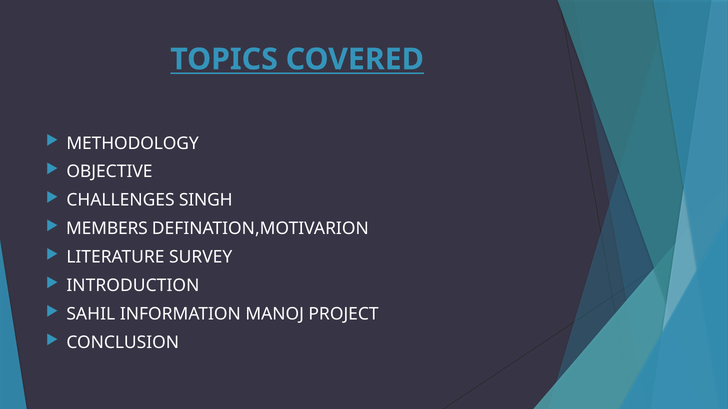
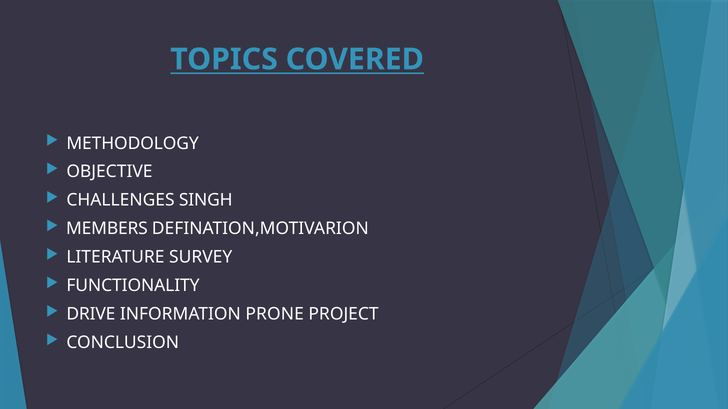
INTRODUCTION: INTRODUCTION -> FUNCTIONALITY (133, 286)
SAHIL: SAHIL -> DRIVE (91, 314)
MANOJ: MANOJ -> PRONE (275, 314)
